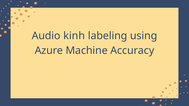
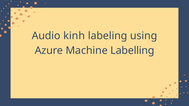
Accuracy: Accuracy -> Labelling (132, 51)
